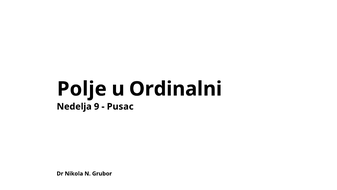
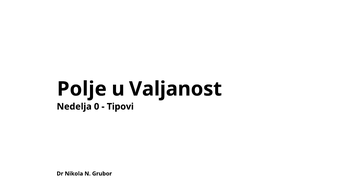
Ordinalni: Ordinalni -> Valjanost (175, 89)
9: 9 -> 0 (97, 106)
Pusac: Pusac -> Tipovi (120, 106)
